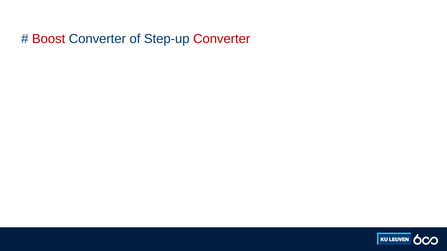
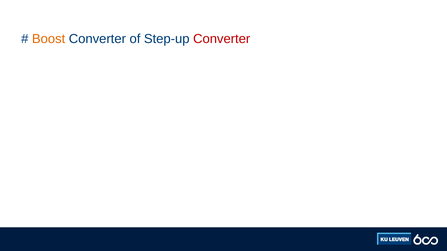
Boost colour: red -> orange (49, 39)
